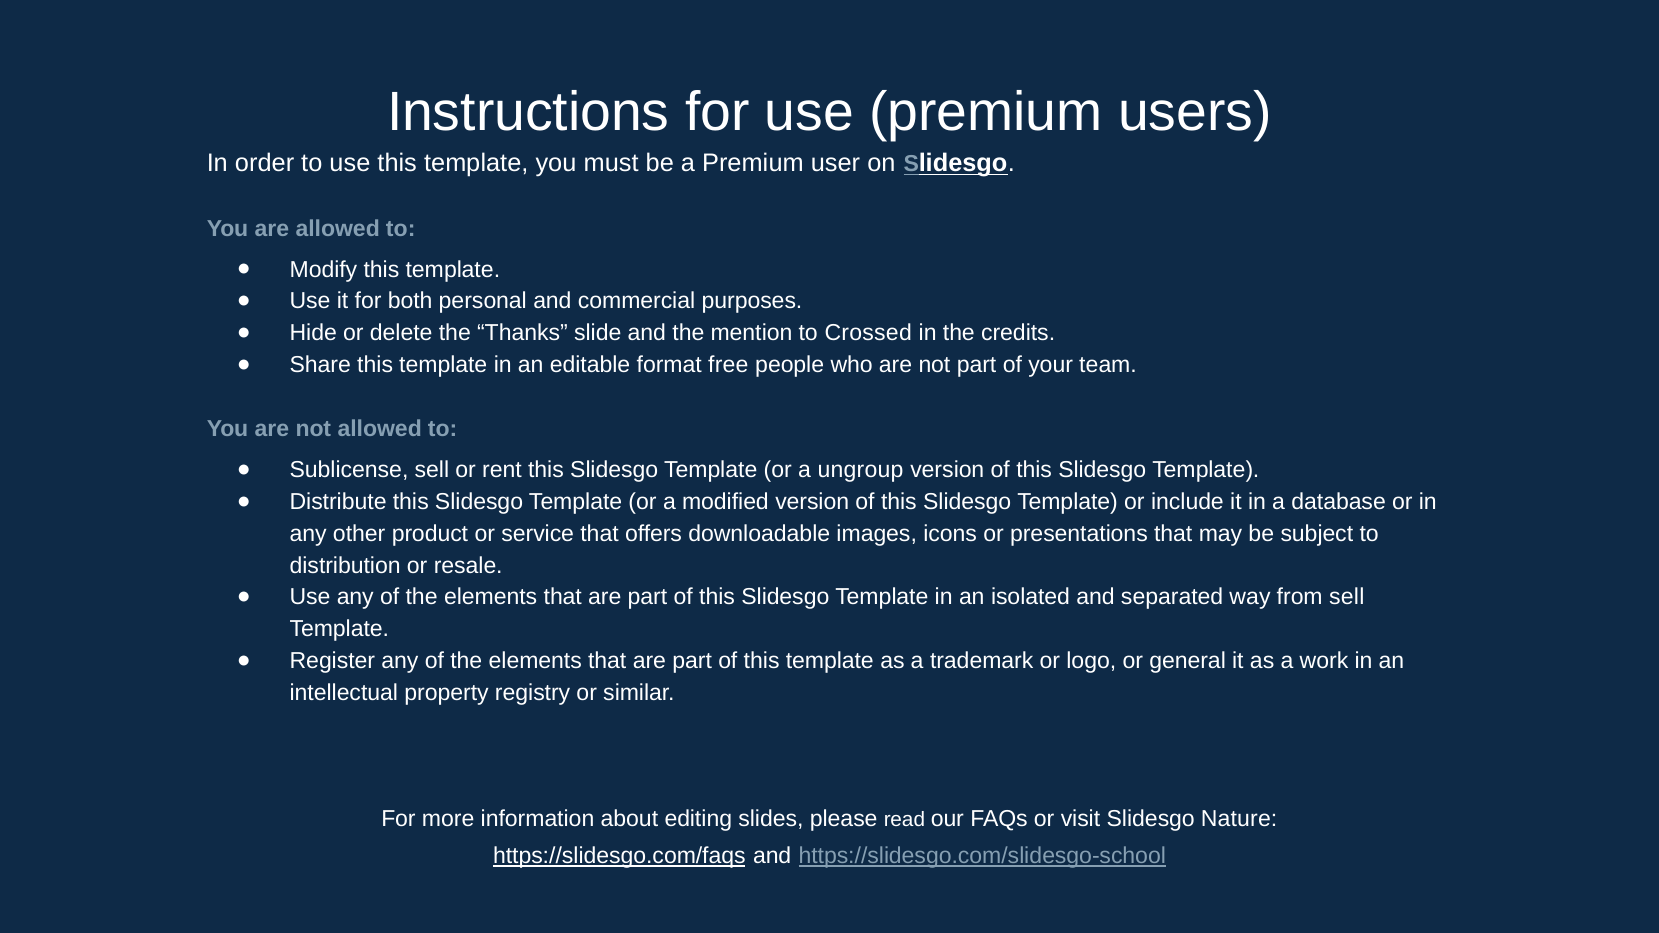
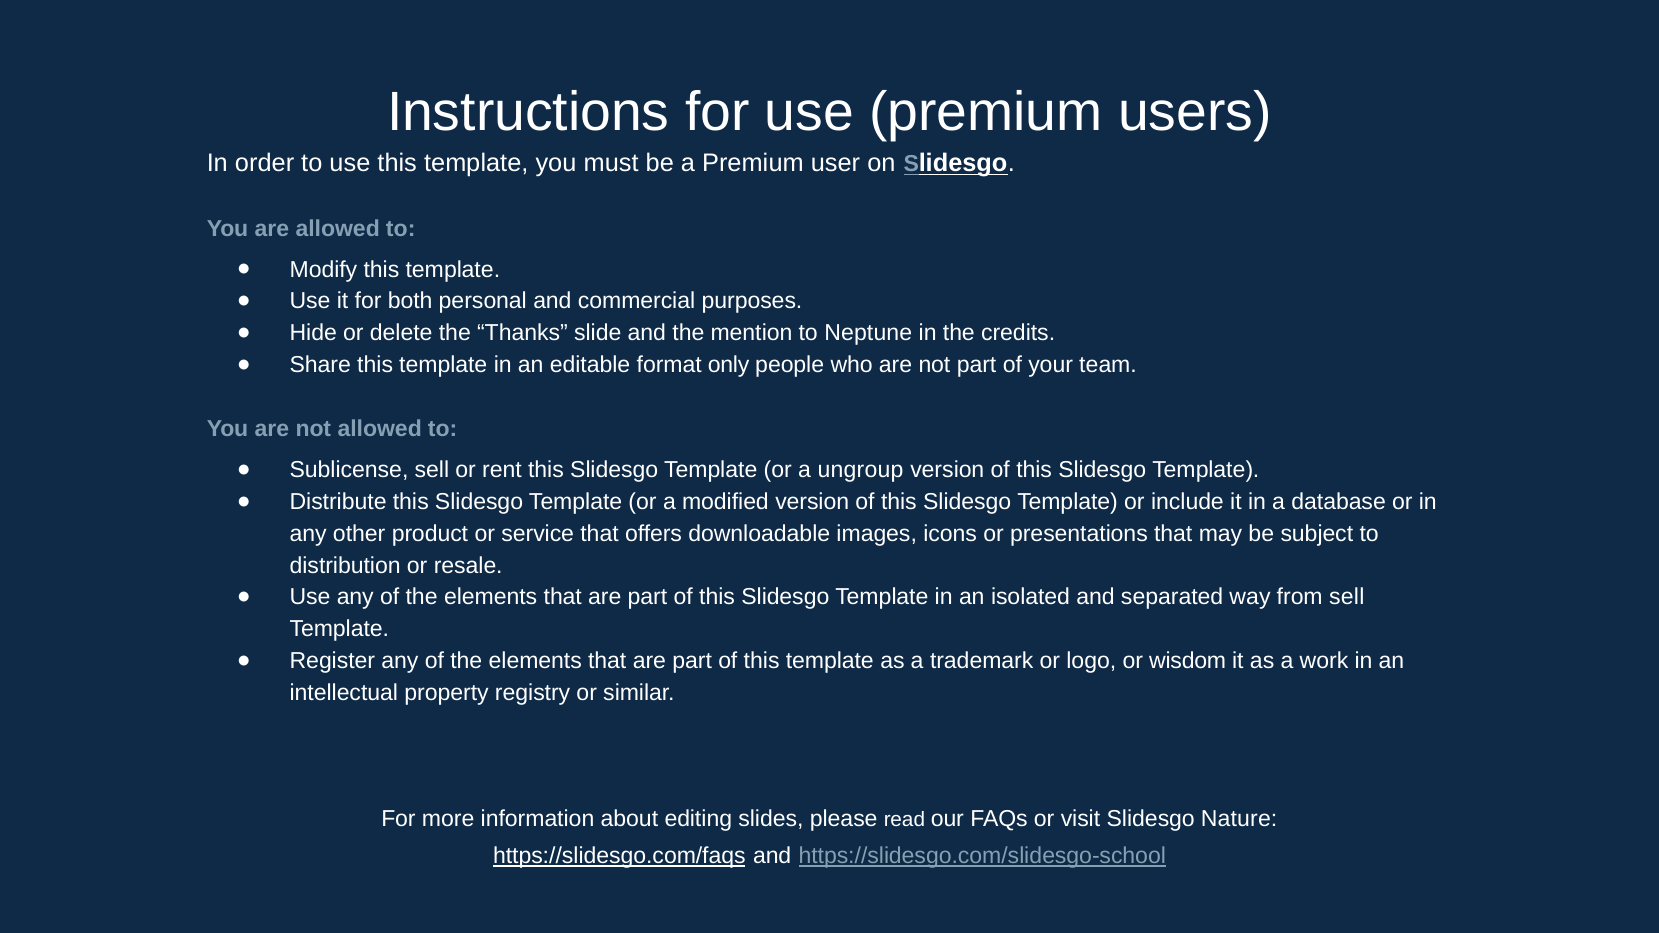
Crossed: Crossed -> Neptune (868, 333)
free: free -> only (729, 365)
general: general -> wisdom (1188, 661)
